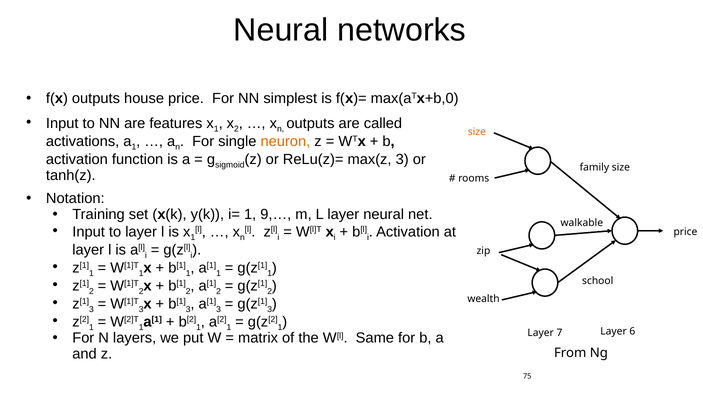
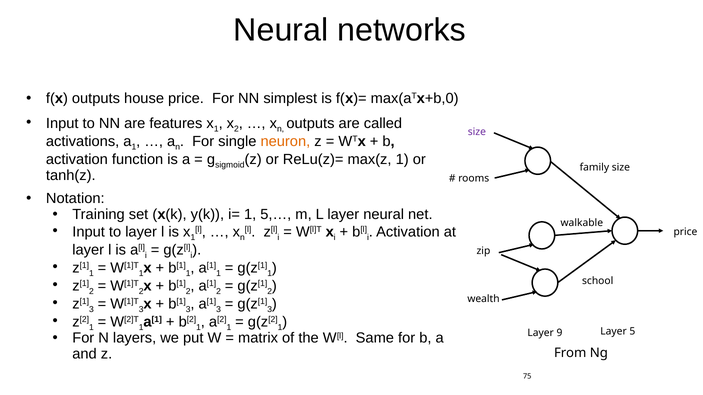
size colour: orange -> purple (477, 132)
max(z 3: 3 -> 1 (402, 159)
9,…: 9,… -> 5,… (276, 215)
7: 7 -> 9 (559, 333)
6: 6 -> 5 (632, 332)
